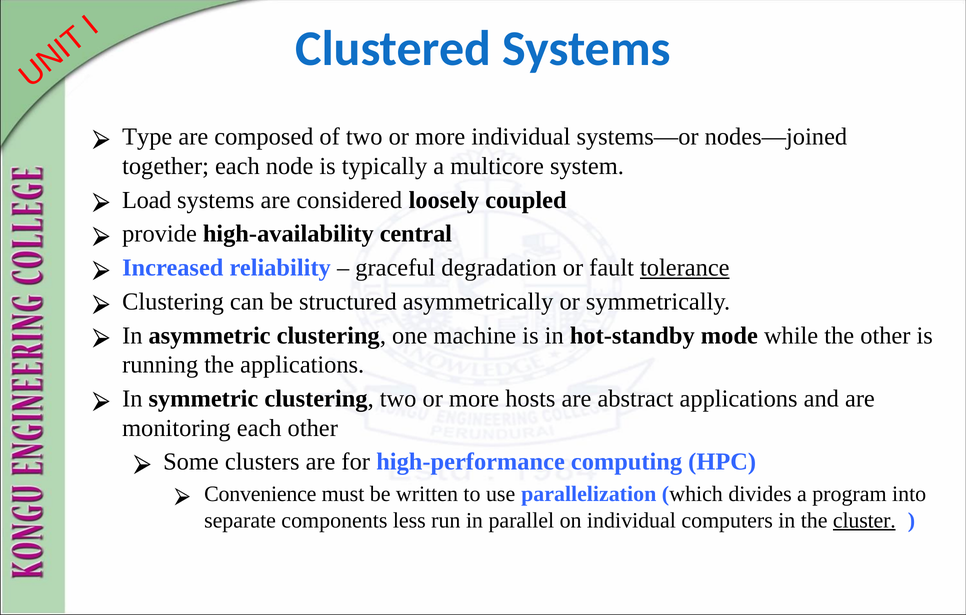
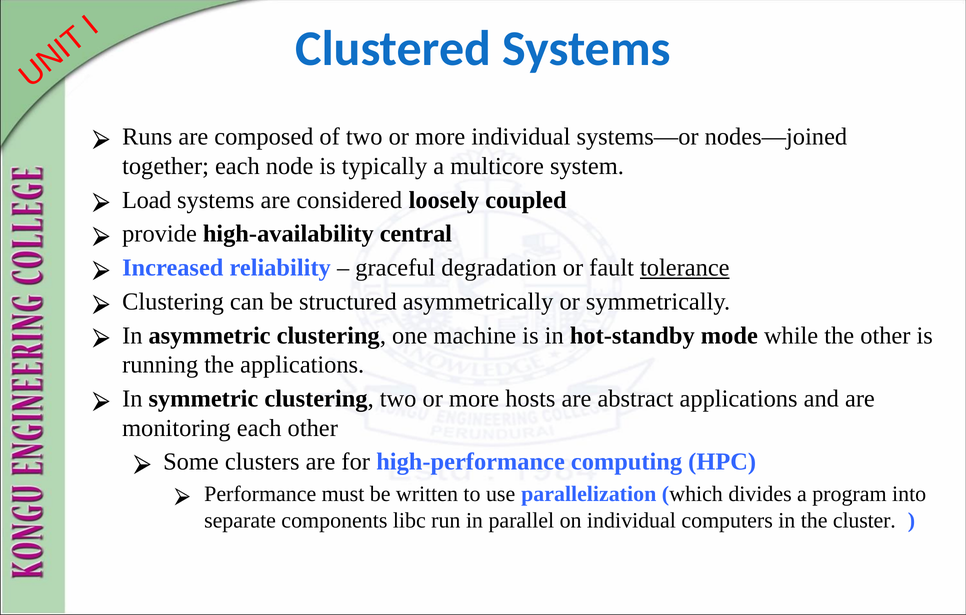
Type: Type -> Runs (147, 137)
Convenience: Convenience -> Performance (260, 494)
less: less -> libc (409, 520)
cluster underline: present -> none (864, 520)
